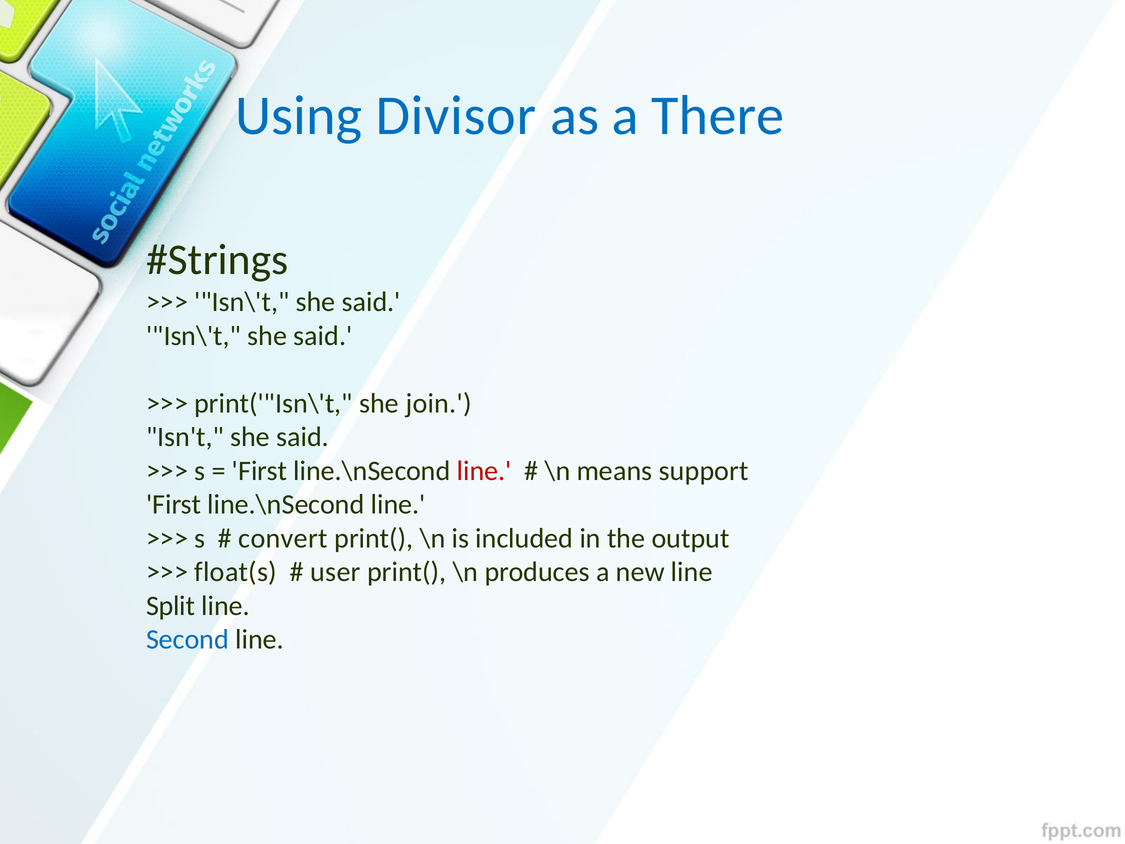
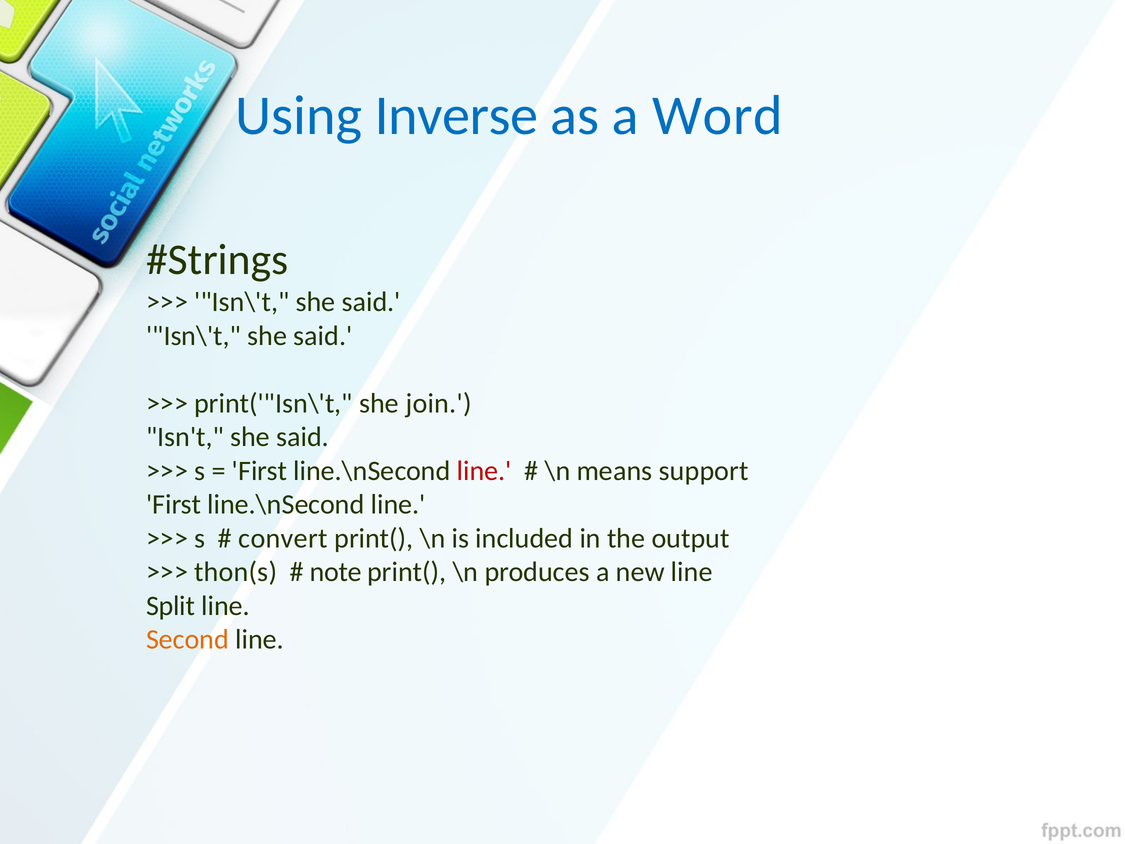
Divisor: Divisor -> Inverse (456, 116)
There: There -> Word (718, 116)
float(s: float(s -> thon(s (236, 572)
user: user -> note (336, 572)
Second colour: blue -> orange (187, 639)
